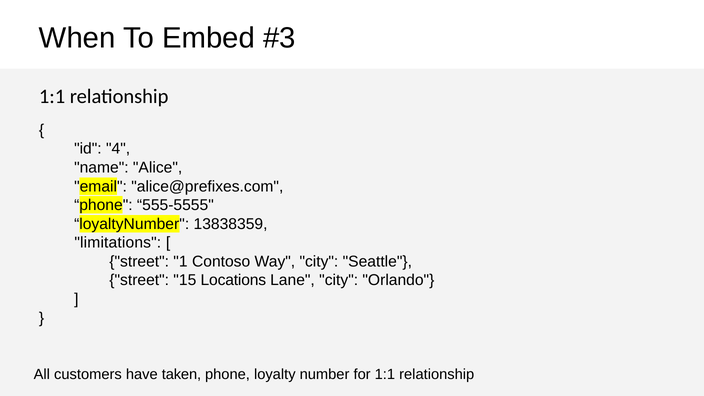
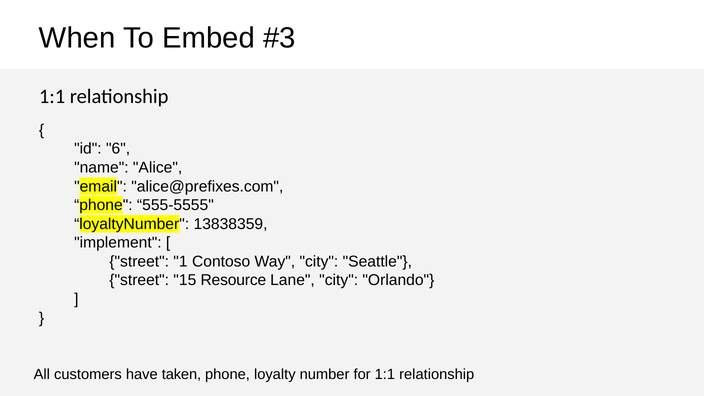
4: 4 -> 6 (118, 149)
limitations: limitations -> implement (118, 243)
Locations: Locations -> Resource (233, 280)
